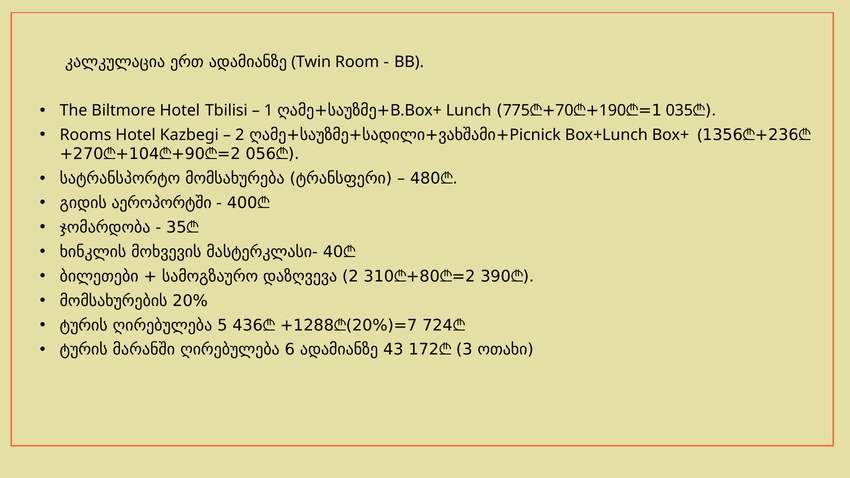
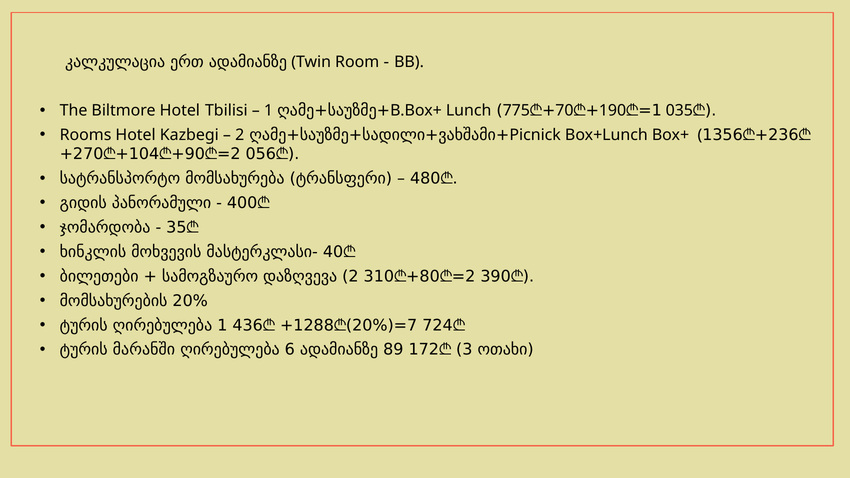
აეროპორტში: აეროპორტში -> პანორამული (162, 203)
ღირებულება 5: 5 -> 1 (222, 325)
43: 43 -> 89 (393, 350)
